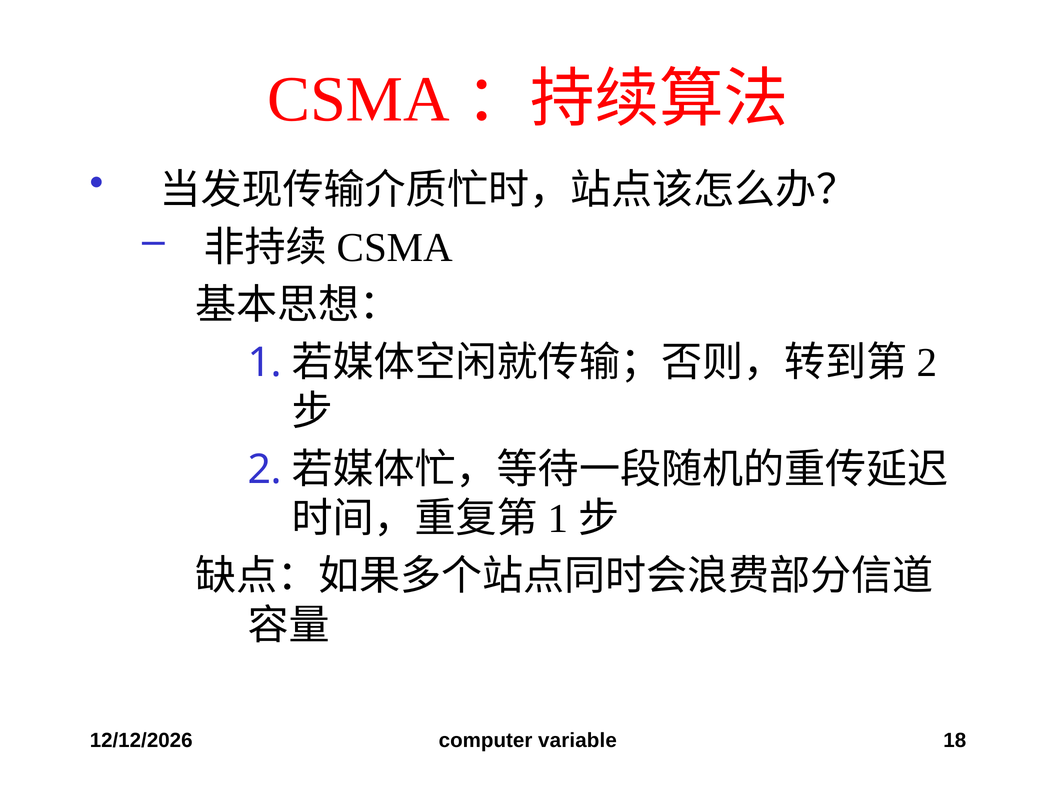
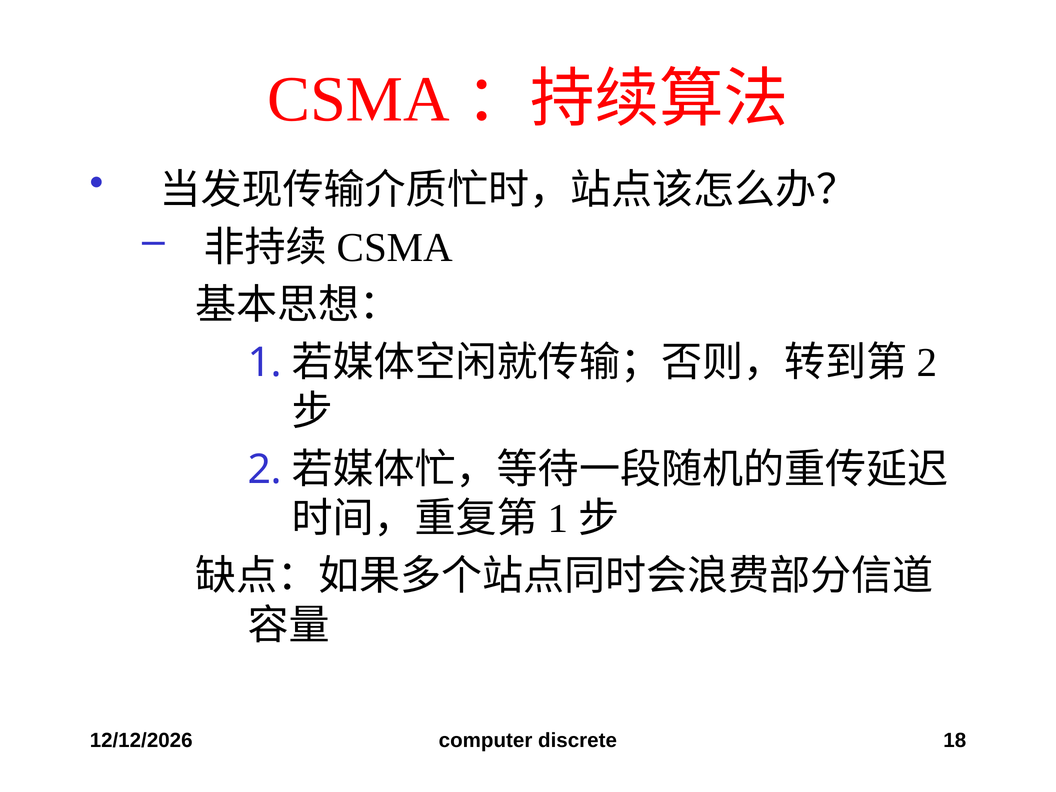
variable: variable -> discrete (578, 741)
